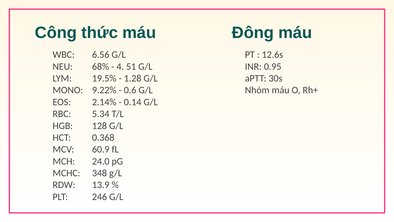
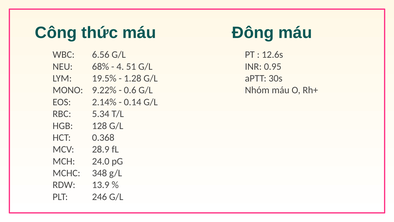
60.9: 60.9 -> 28.9 (101, 149)
